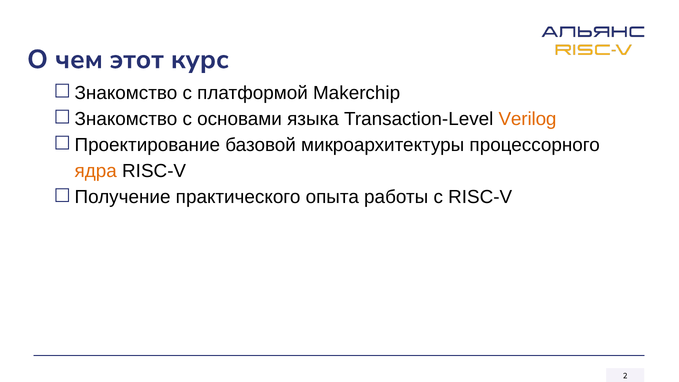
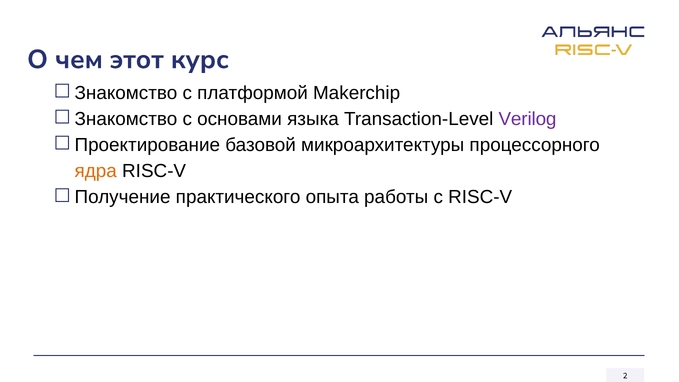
Verilog colour: orange -> purple (528, 119)
